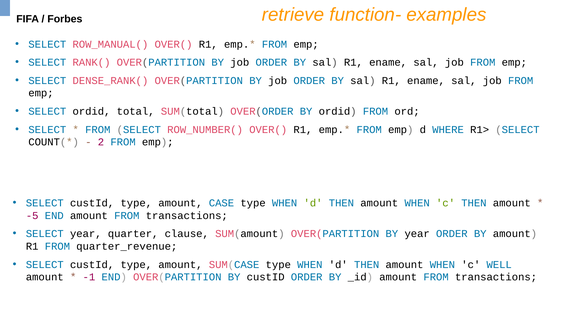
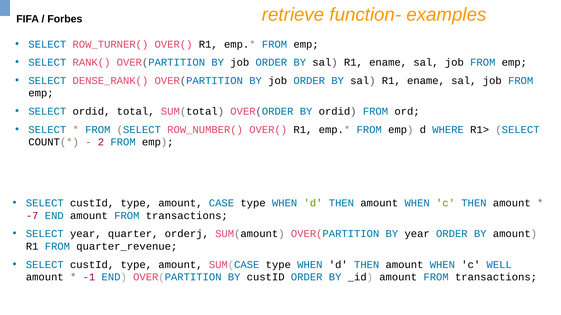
ROW_MANUAL(: ROW_MANUAL( -> ROW_TURNER( (110, 44)
-5: -5 -> -7 (32, 216)
clause: clause -> orderj (187, 234)
